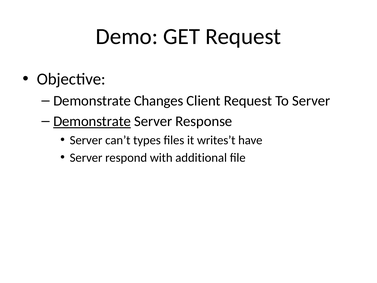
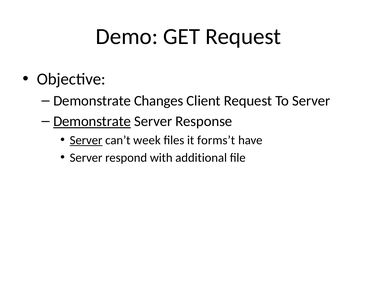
Server underline: none -> present (86, 140)
types: types -> week (147, 140)
writes’t: writes’t -> forms’t (216, 140)
